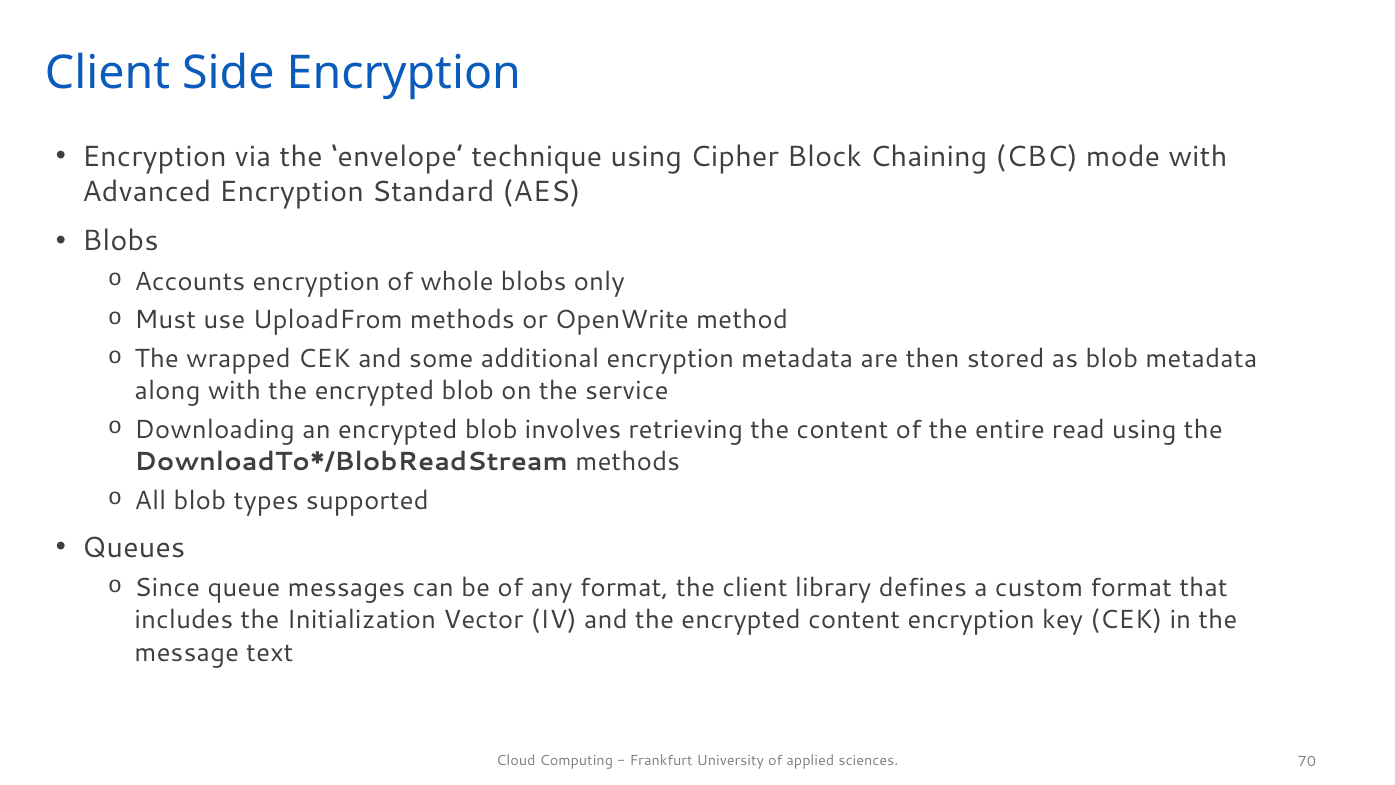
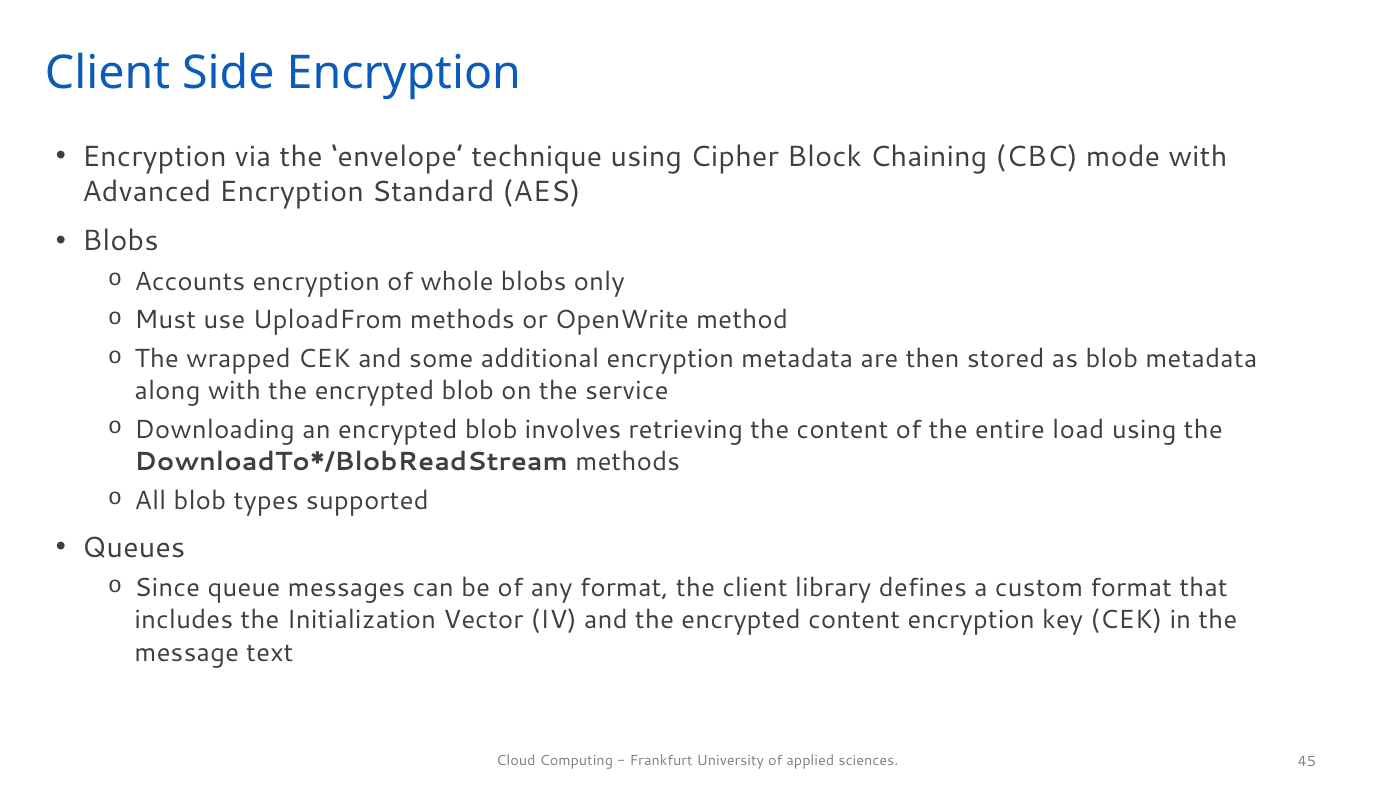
read: read -> load (1078, 429)
70: 70 -> 45 (1307, 761)
